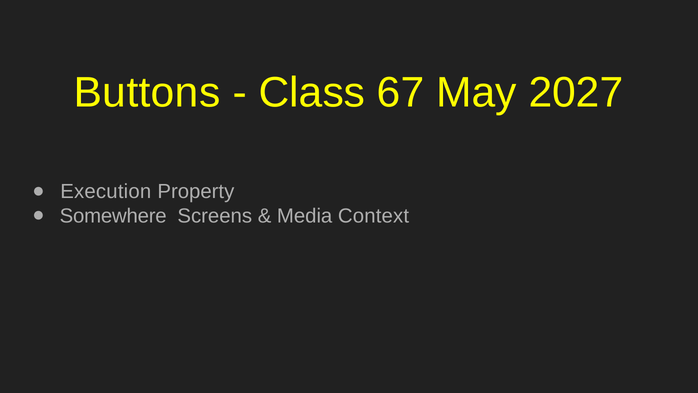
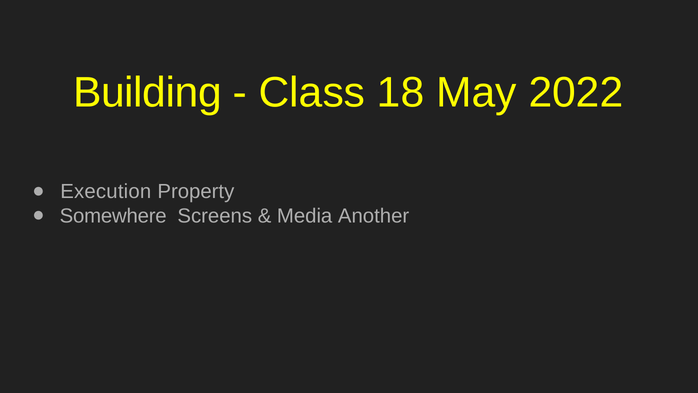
Buttons: Buttons -> Building (147, 92)
67: 67 -> 18 (401, 92)
2027: 2027 -> 2022 (576, 92)
Context: Context -> Another (374, 216)
